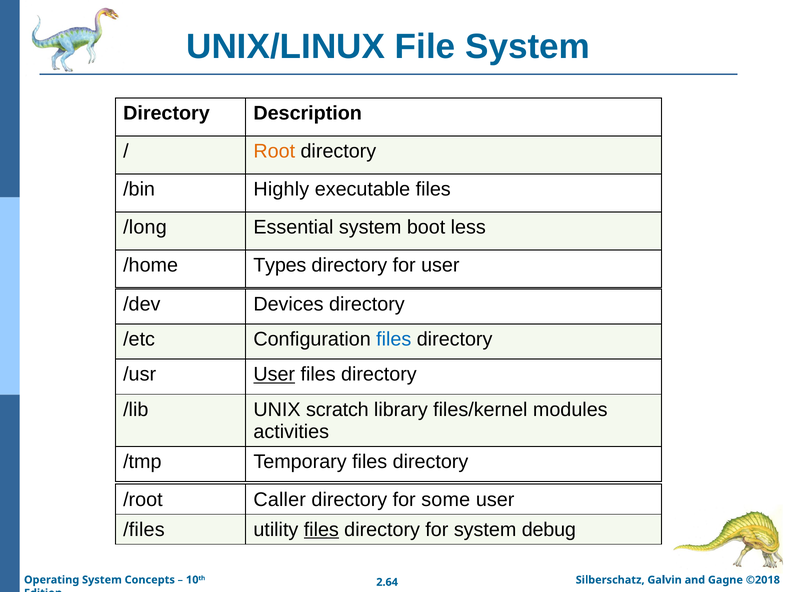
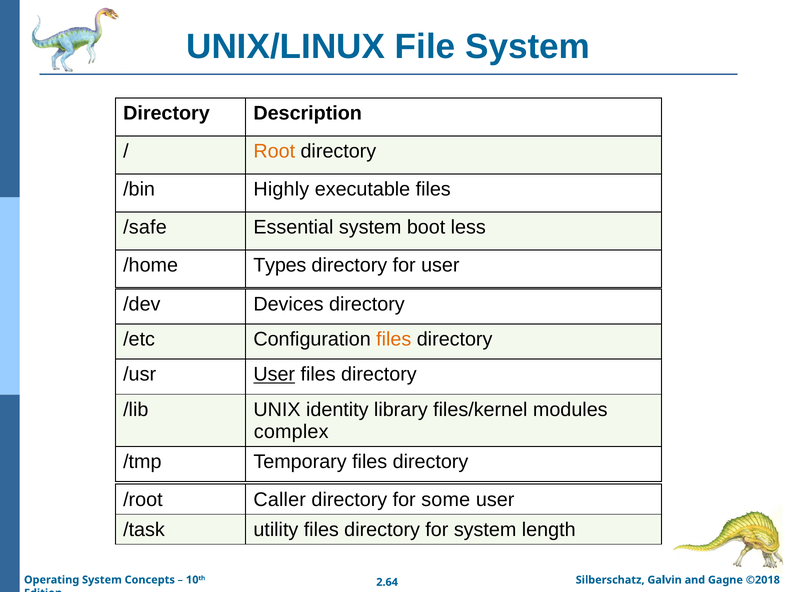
/long: /long -> /safe (145, 227)
files colour: blue -> orange (394, 340)
scratch: scratch -> identity (337, 410)
activities: activities -> complex (291, 432)
/files: /files -> /task (144, 530)
files underline: present -> none (321, 530)
debug: debug -> length (549, 530)
